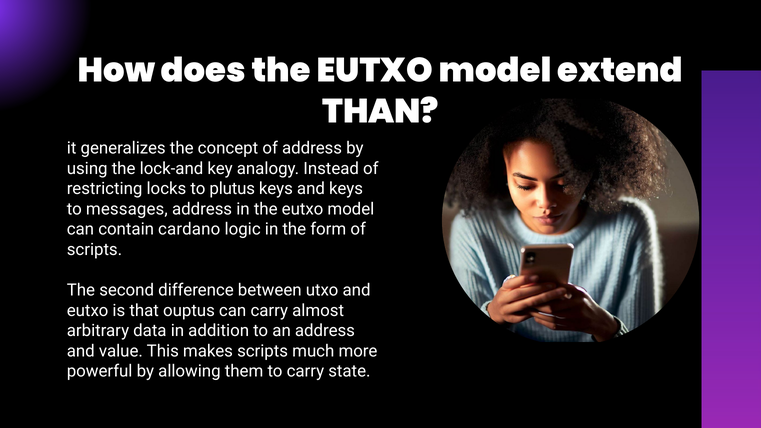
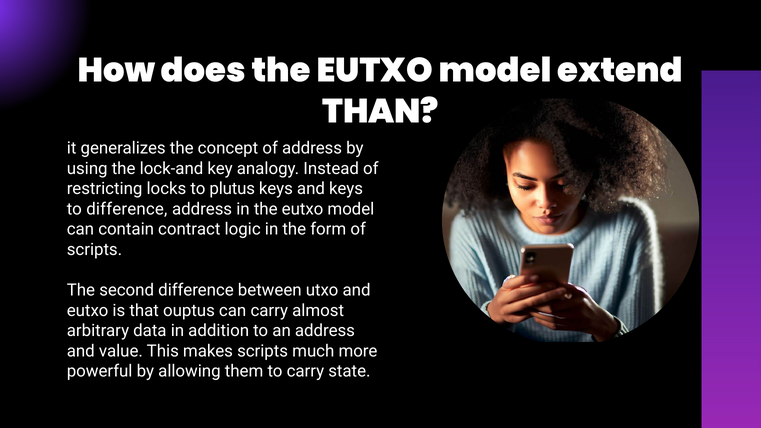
to messages: messages -> difference (127, 209)
cardano: cardano -> contract (189, 229)
